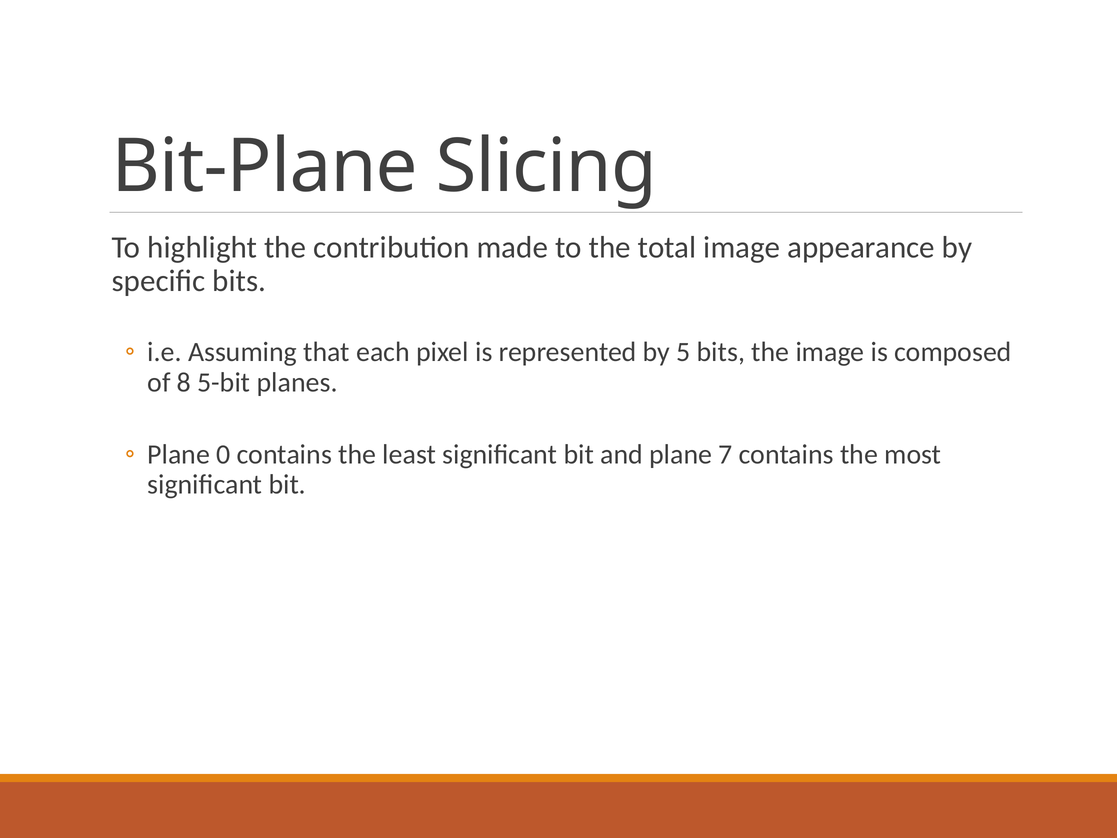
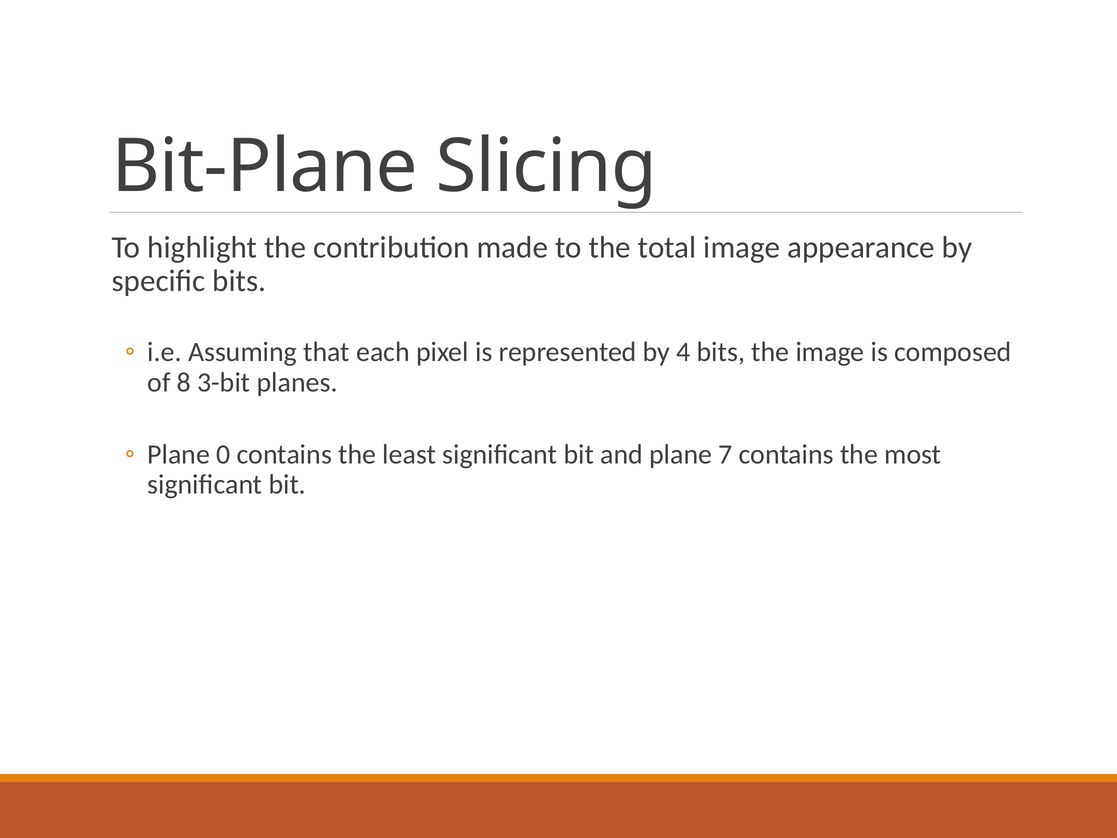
5: 5 -> 4 (684, 352)
5-bit: 5-bit -> 3-bit (224, 382)
